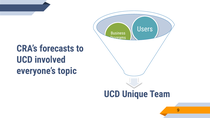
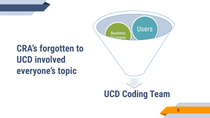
forecasts: forecasts -> forgotten (57, 49)
Unique: Unique -> Coding (135, 94)
